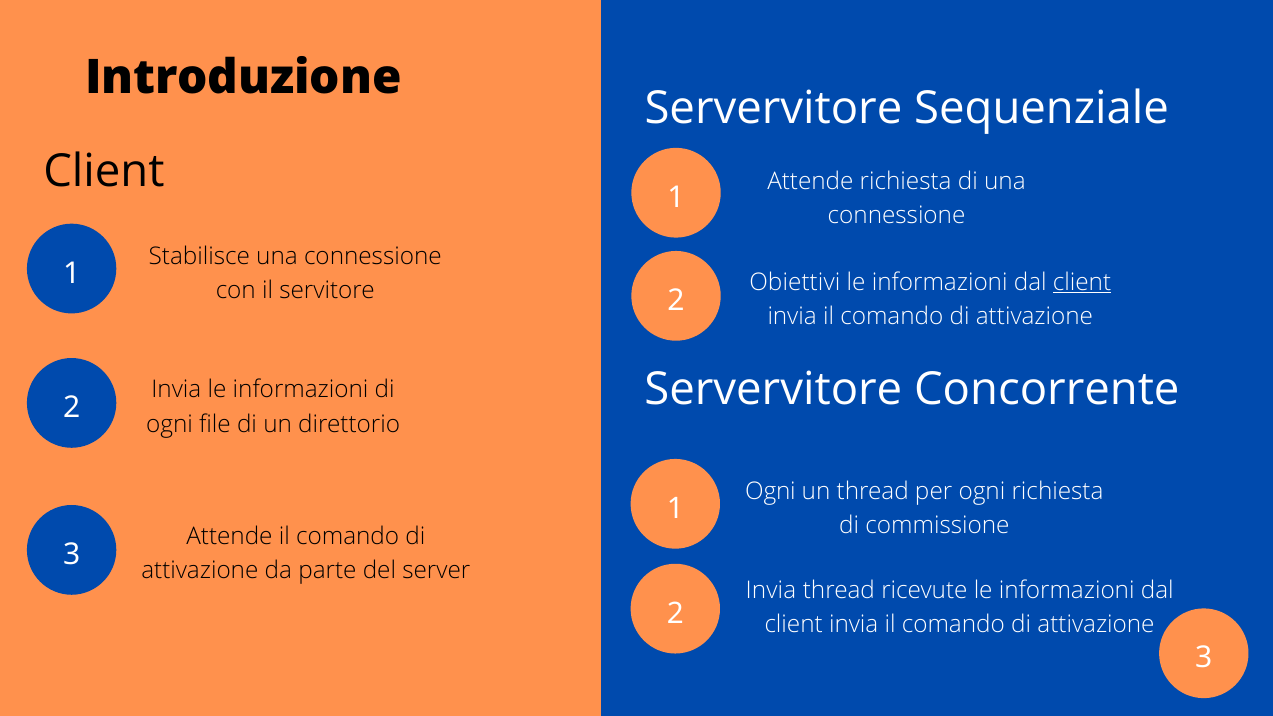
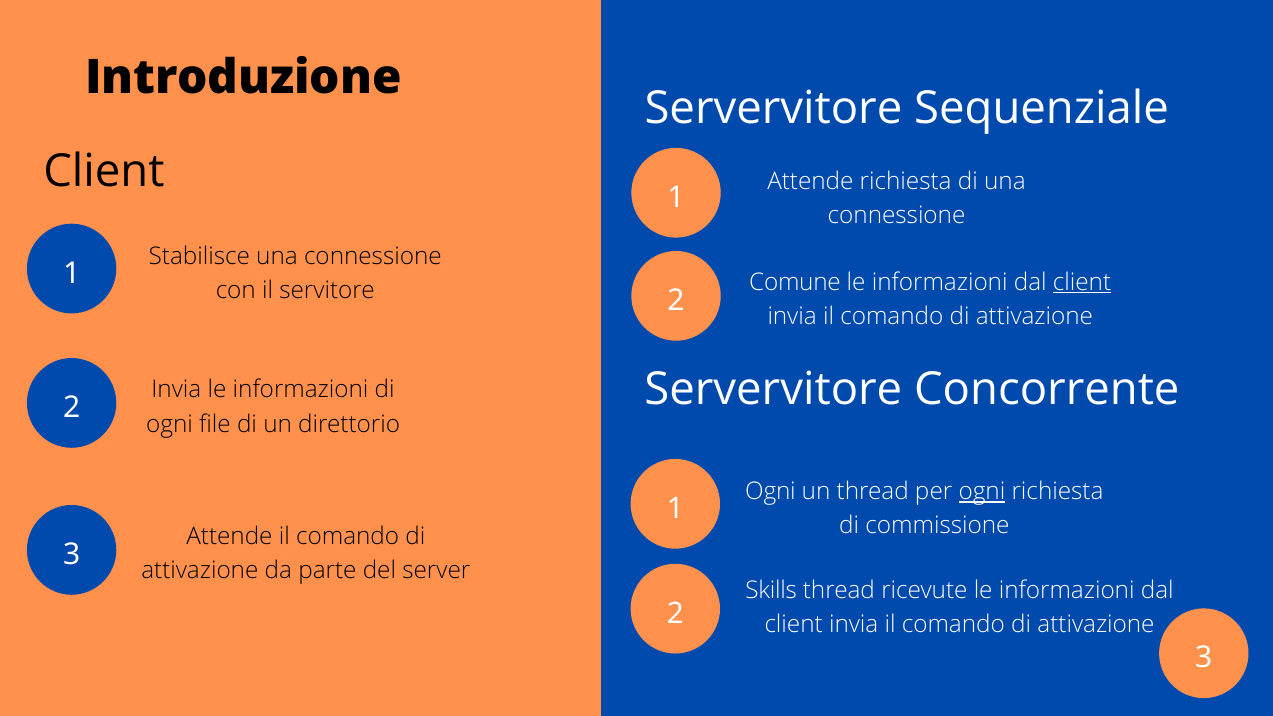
Obiettivi: Obiettivi -> Comune (795, 282)
ogni underline: none -> present (982, 491)
Invia: Invia -> Skills (771, 590)
